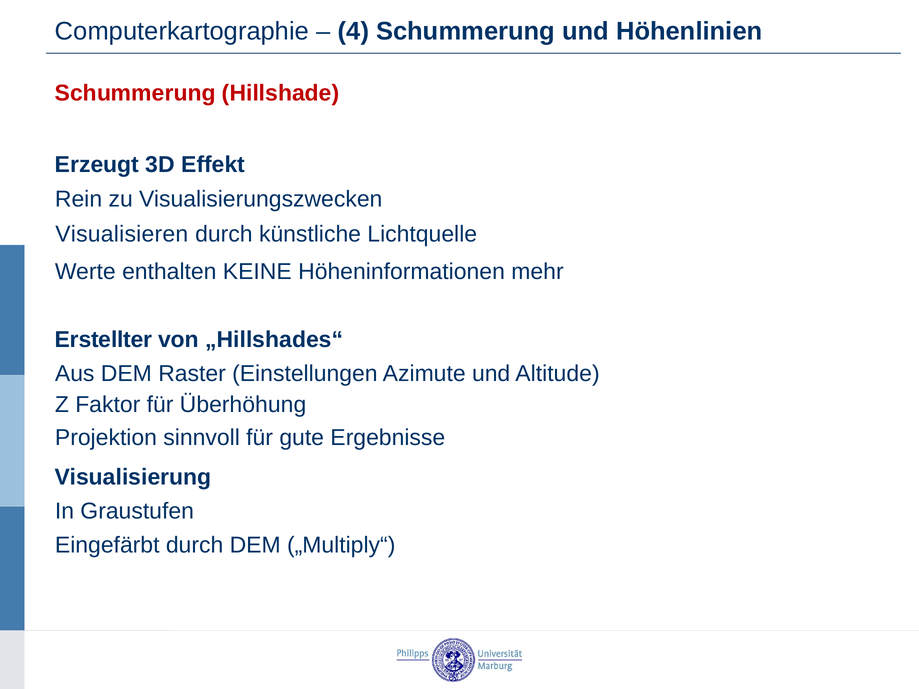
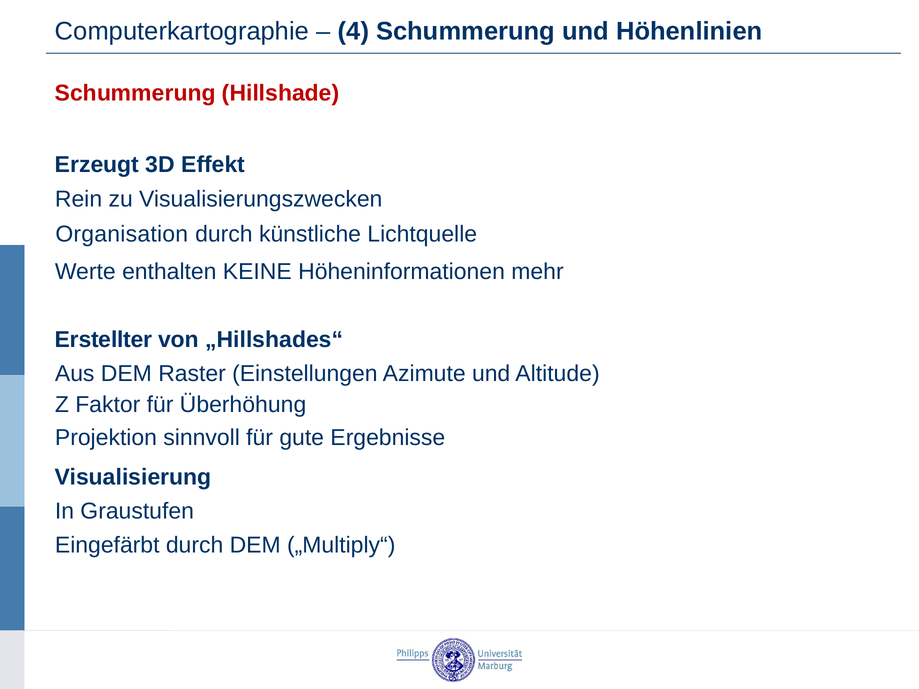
Visualisieren: Visualisieren -> Organisation (122, 234)
